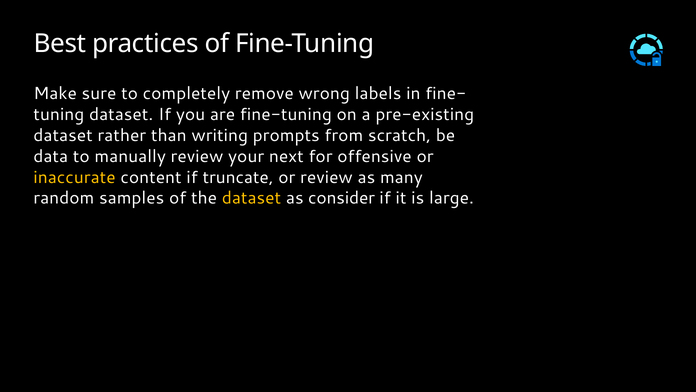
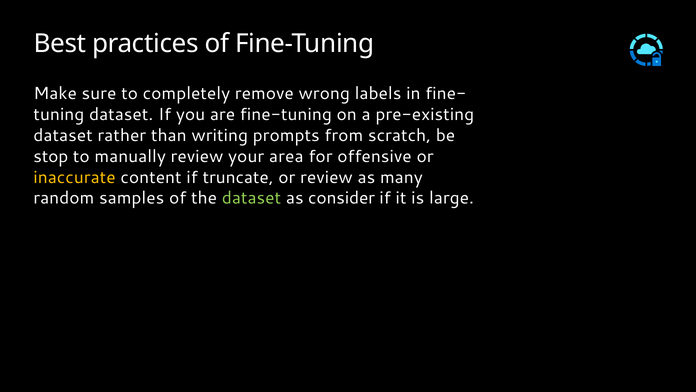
data: data -> stop (51, 156)
next: next -> area (286, 156)
dataset colour: yellow -> light green (251, 198)
